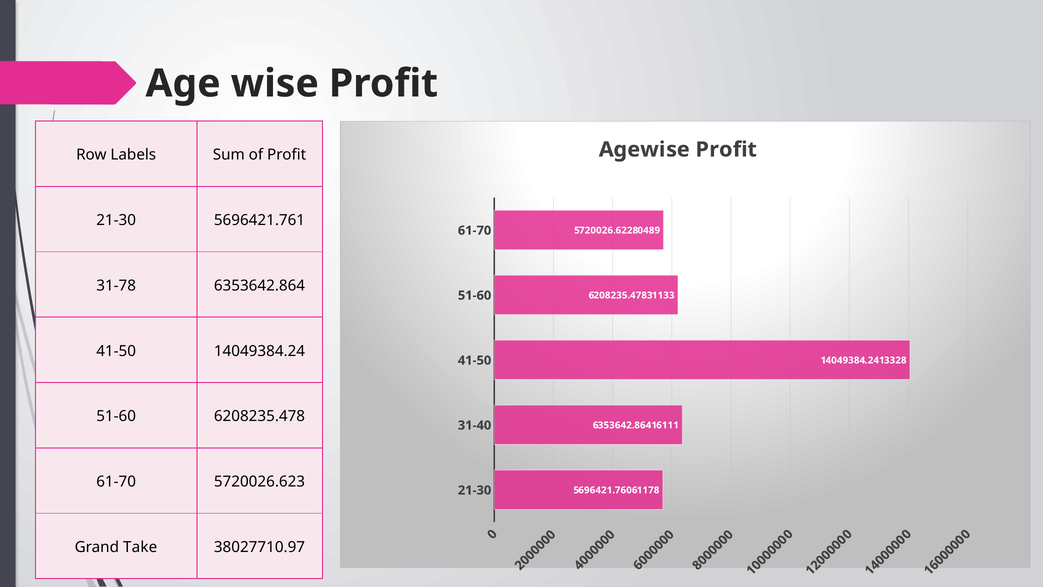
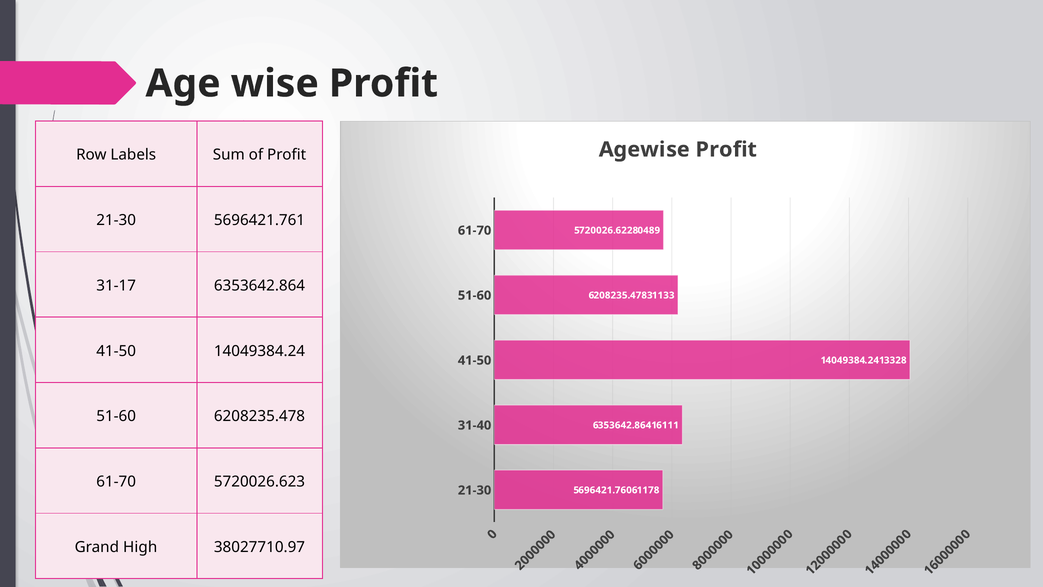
31-78: 31-78 -> 31-17 (116, 286)
Take: Take -> High (140, 547)
